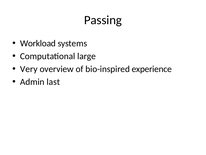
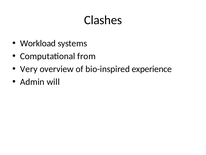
Passing: Passing -> Clashes (103, 20)
large: large -> from (87, 56)
last: last -> will (53, 82)
